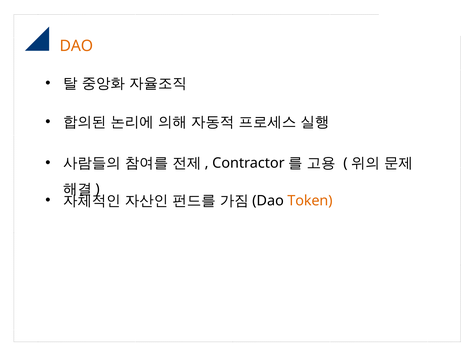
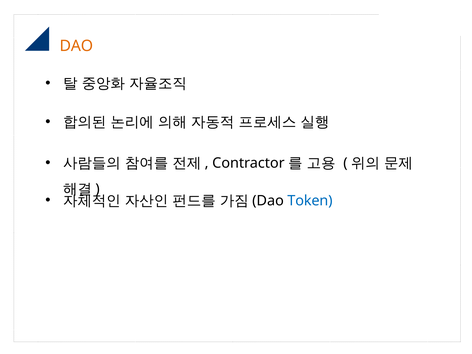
Token colour: orange -> blue (310, 201)
